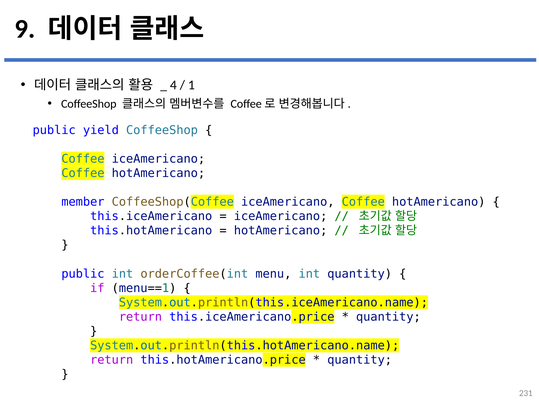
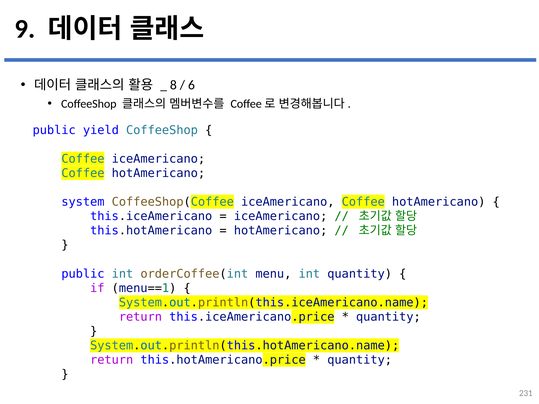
4: 4 -> 8 (173, 85)
1: 1 -> 6 (191, 85)
member: member -> system (83, 202)
